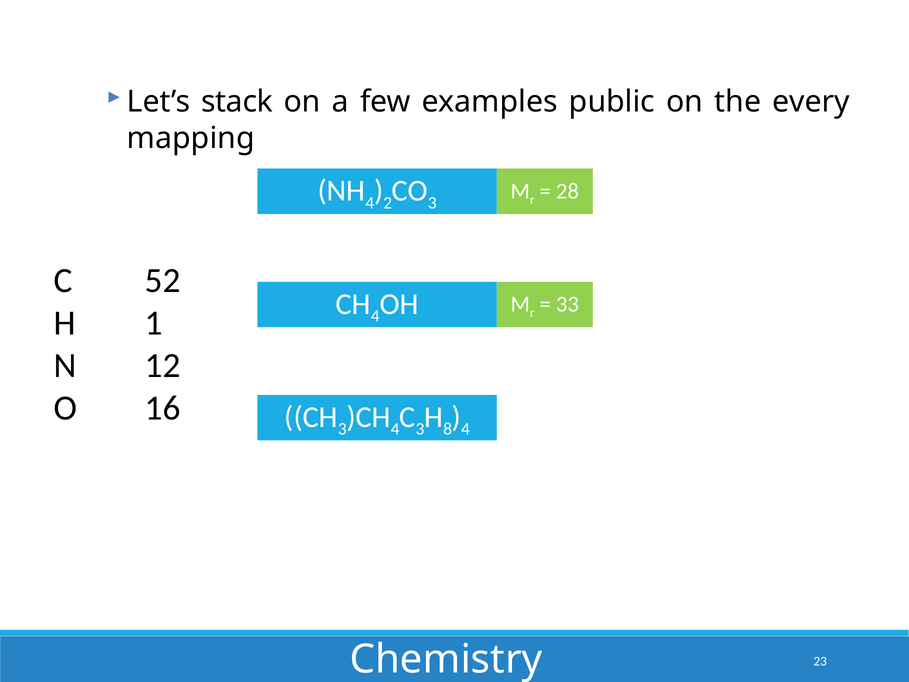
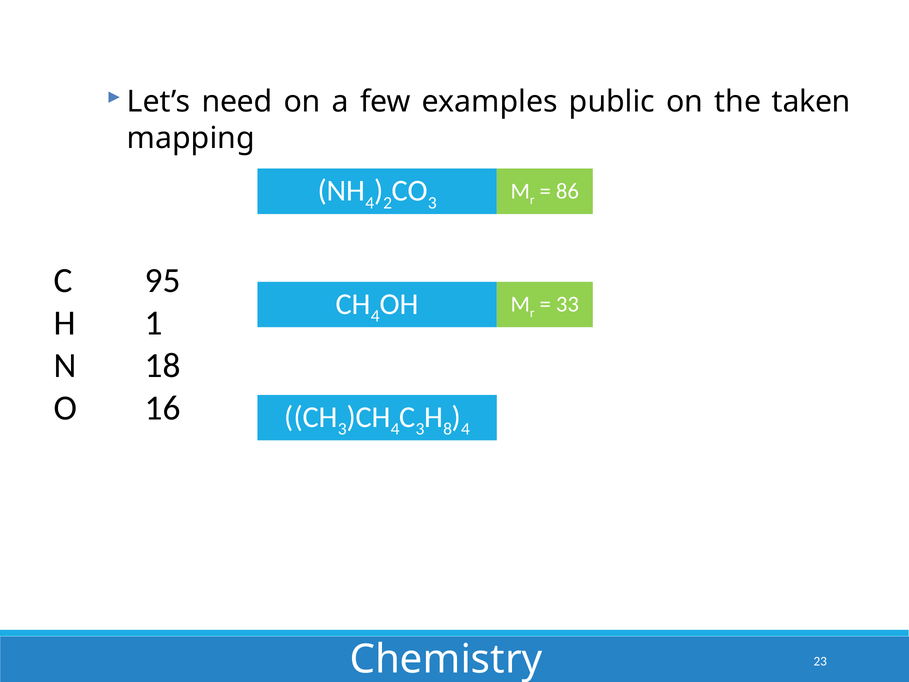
stack: stack -> need (237, 102)
every: every -> taken (811, 102)
28: 28 -> 86 (567, 191)
52: 52 -> 95 (163, 281)
12: 12 -> 18 (163, 366)
